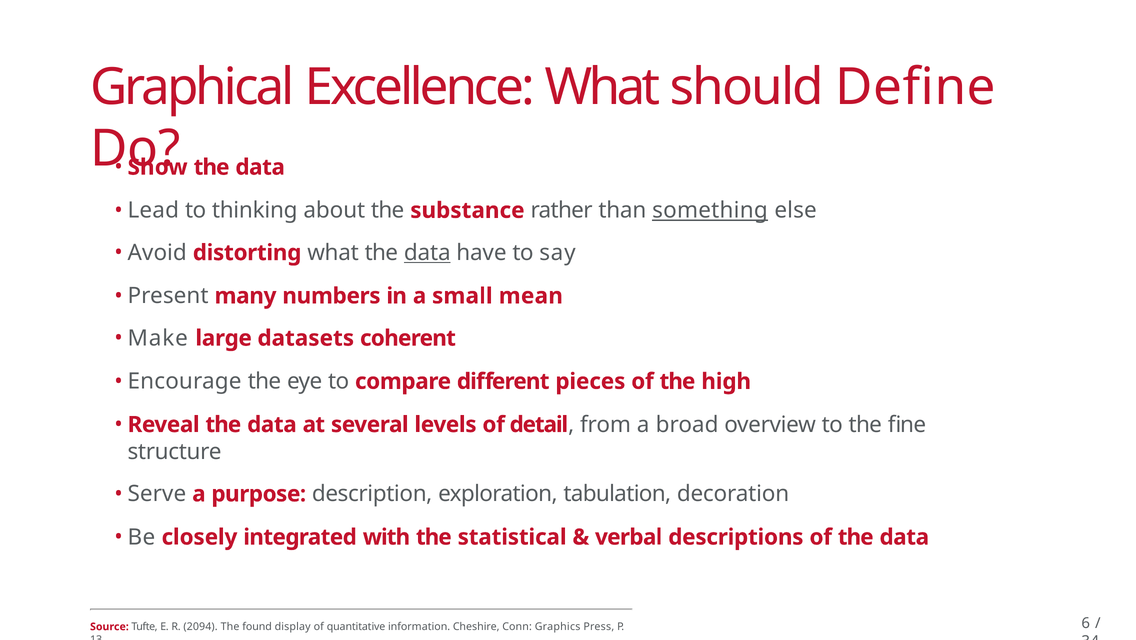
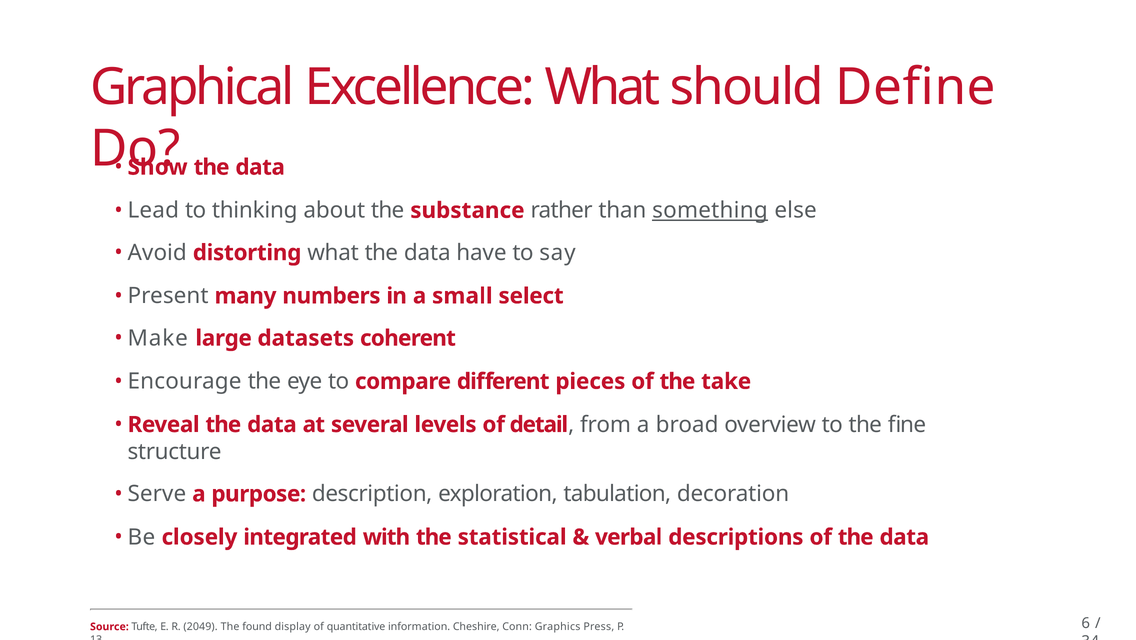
data underline: present -> none (427, 252)
mean: mean -> select (531, 296)
high: high -> take (726, 381)
2094: 2094 -> 2049 (201, 626)
